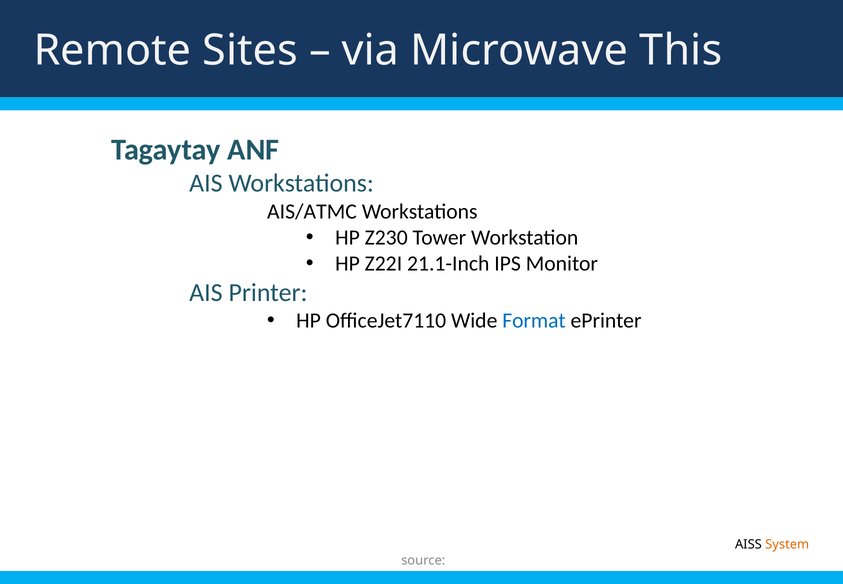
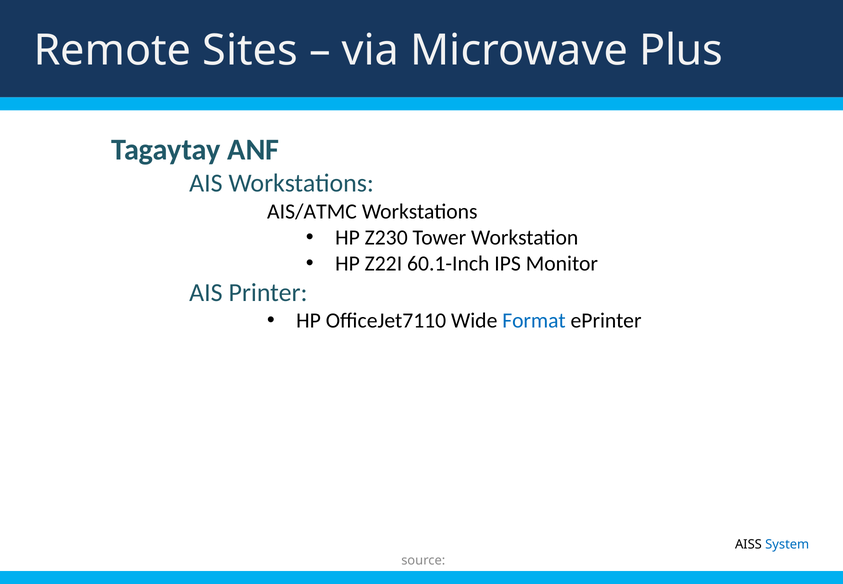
This: This -> Plus (681, 50)
21.1-Inch: 21.1-Inch -> 60.1-Inch (448, 263)
System colour: orange -> blue (787, 544)
